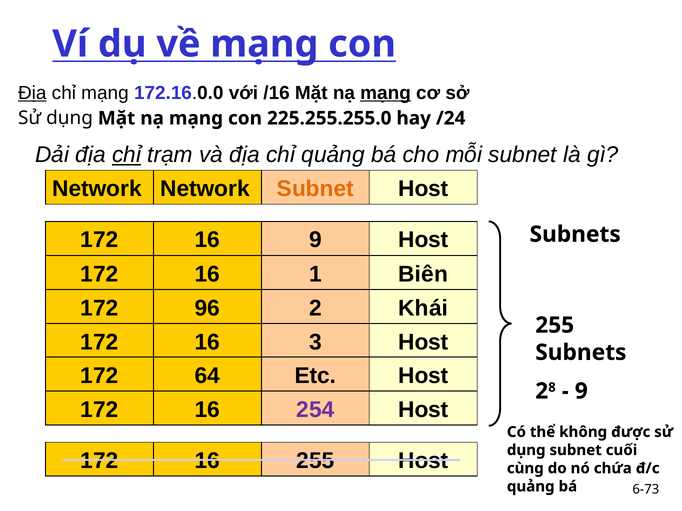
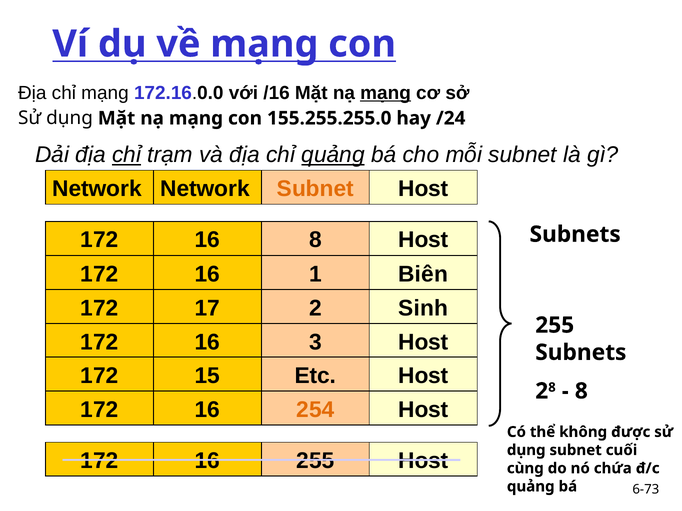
Địa underline: present -> none (32, 93)
225.255.255.0: 225.255.255.0 -> 155.255.255.0 (329, 118)
quảng underline: none -> present (333, 155)
16 9: 9 -> 8 (315, 240)
96: 96 -> 17 (207, 308)
Khái: Khái -> Sinh (423, 308)
64: 64 -> 15 (207, 376)
9: 9 -> 8 (581, 391)
254 colour: purple -> orange (315, 410)
